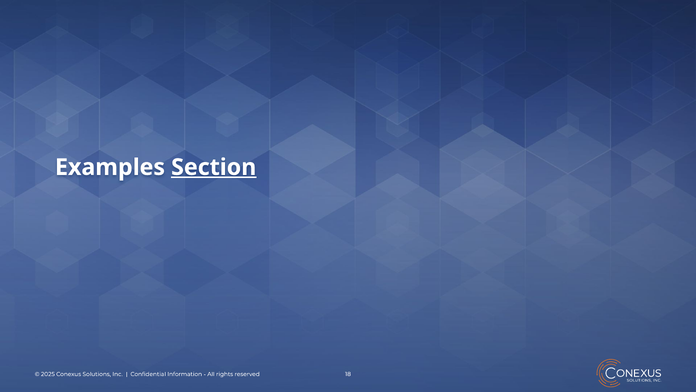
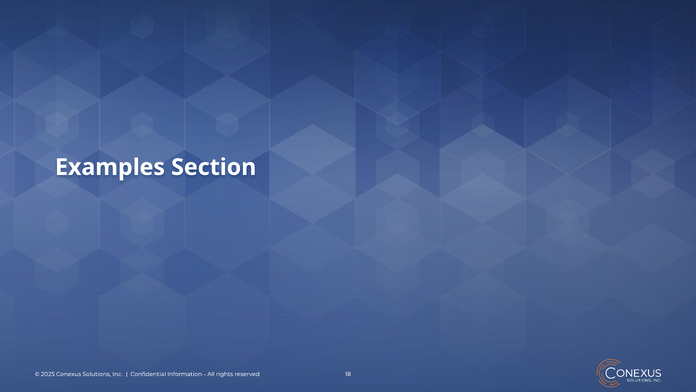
Section underline: present -> none (214, 167)
